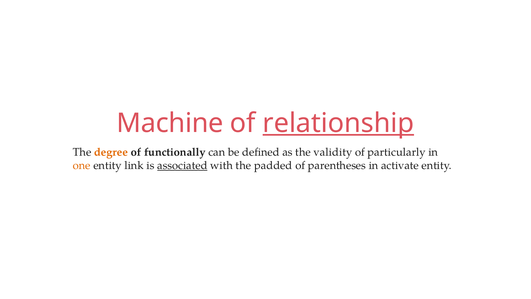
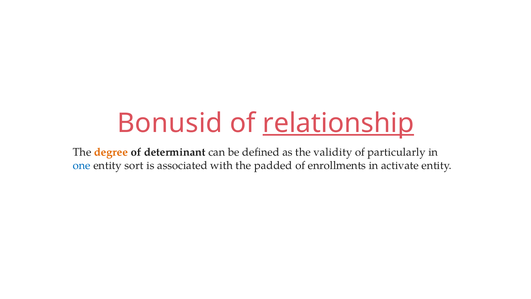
Machine: Machine -> Bonusid (170, 123)
functionally: functionally -> determinant (175, 152)
one colour: orange -> blue (82, 165)
link: link -> sort (134, 165)
associated underline: present -> none (182, 165)
parentheses: parentheses -> enrollments (337, 165)
